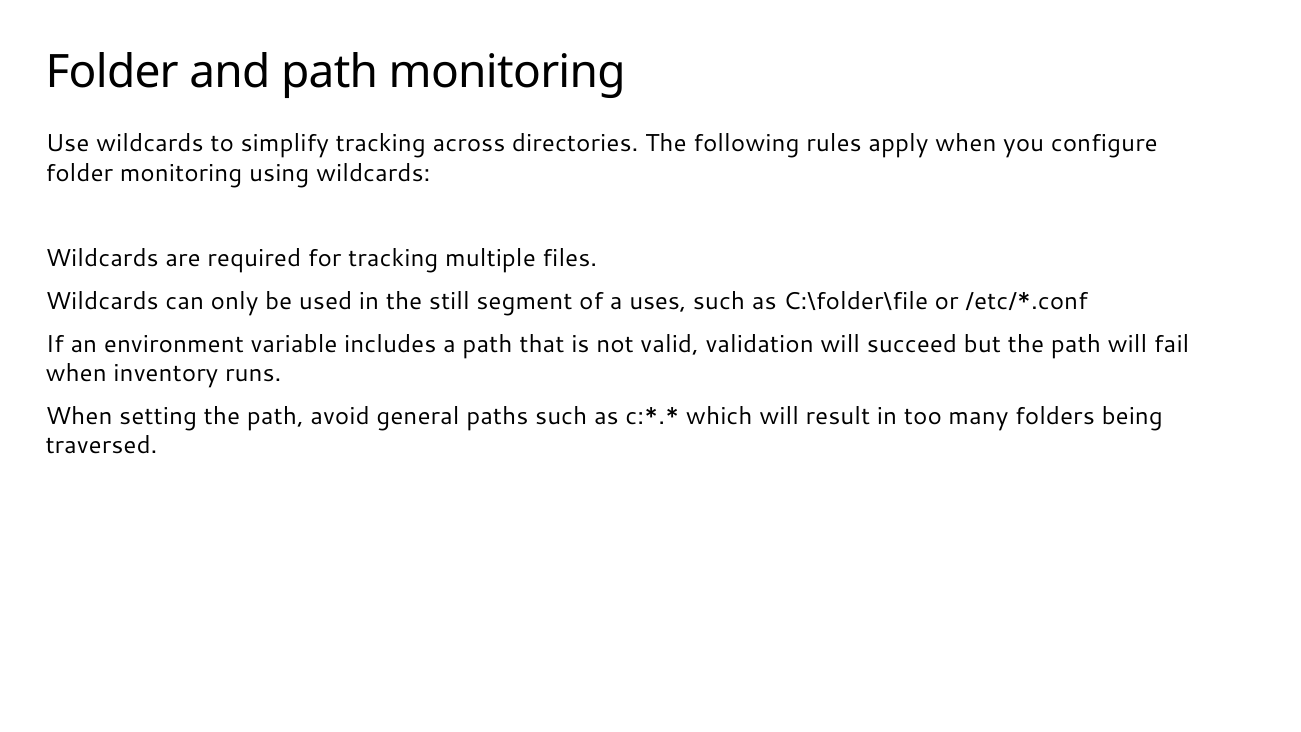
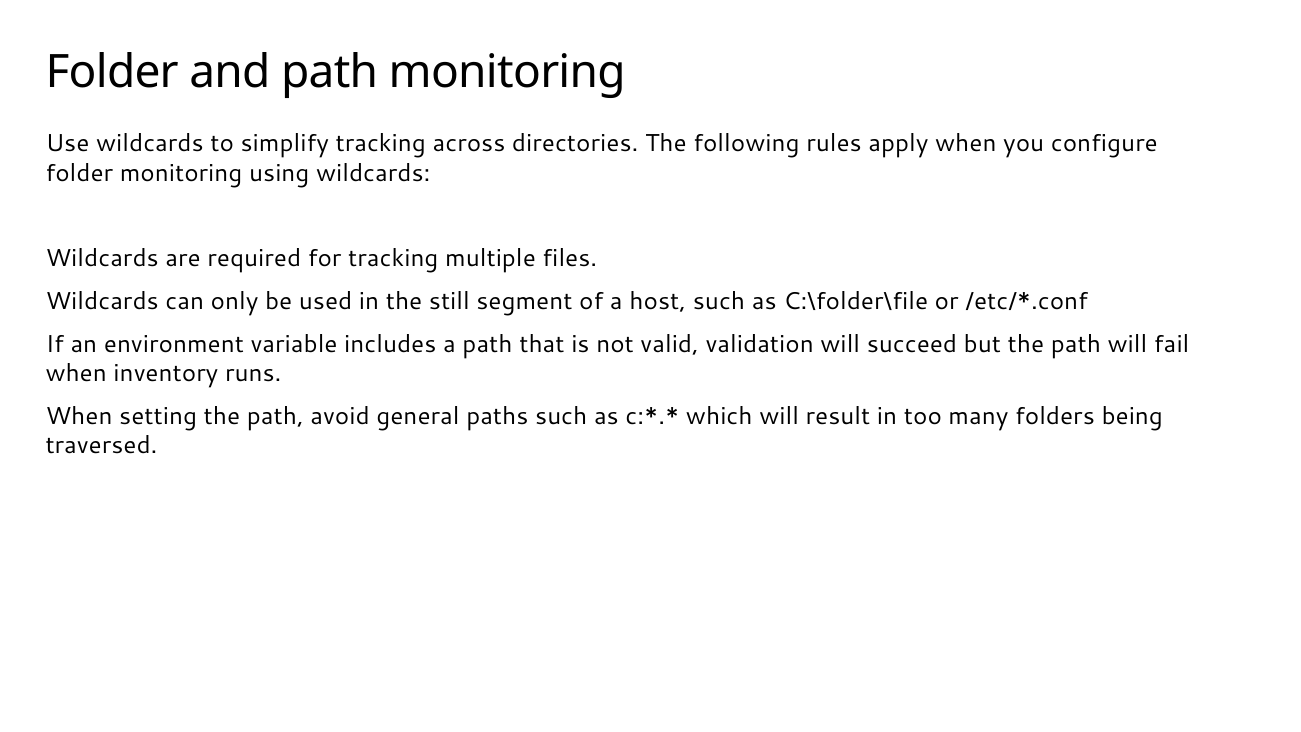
uses: uses -> host (658, 302)
